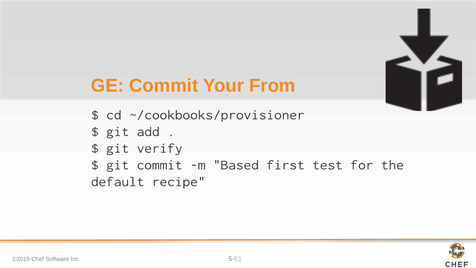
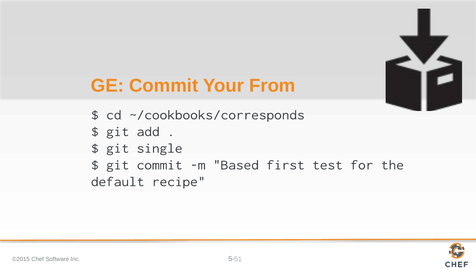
~/cookbooks/provisioner: ~/cookbooks/provisioner -> ~/cookbooks/corresponds (217, 115)
verify: verify -> single (160, 148)
